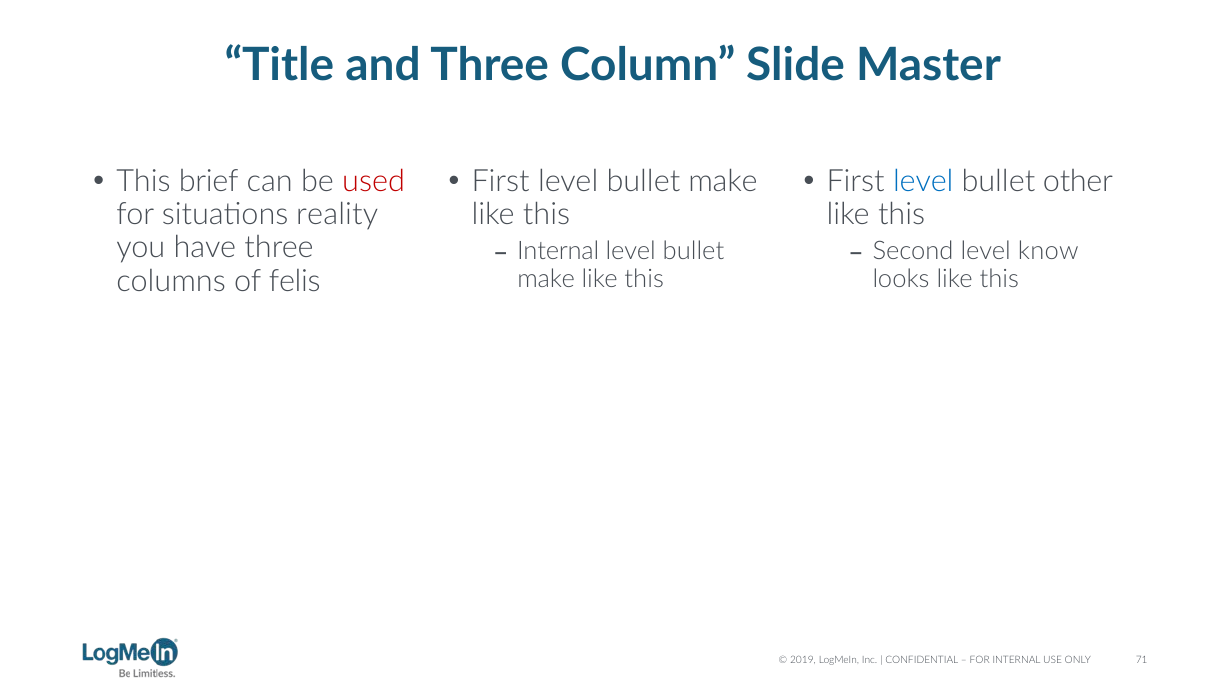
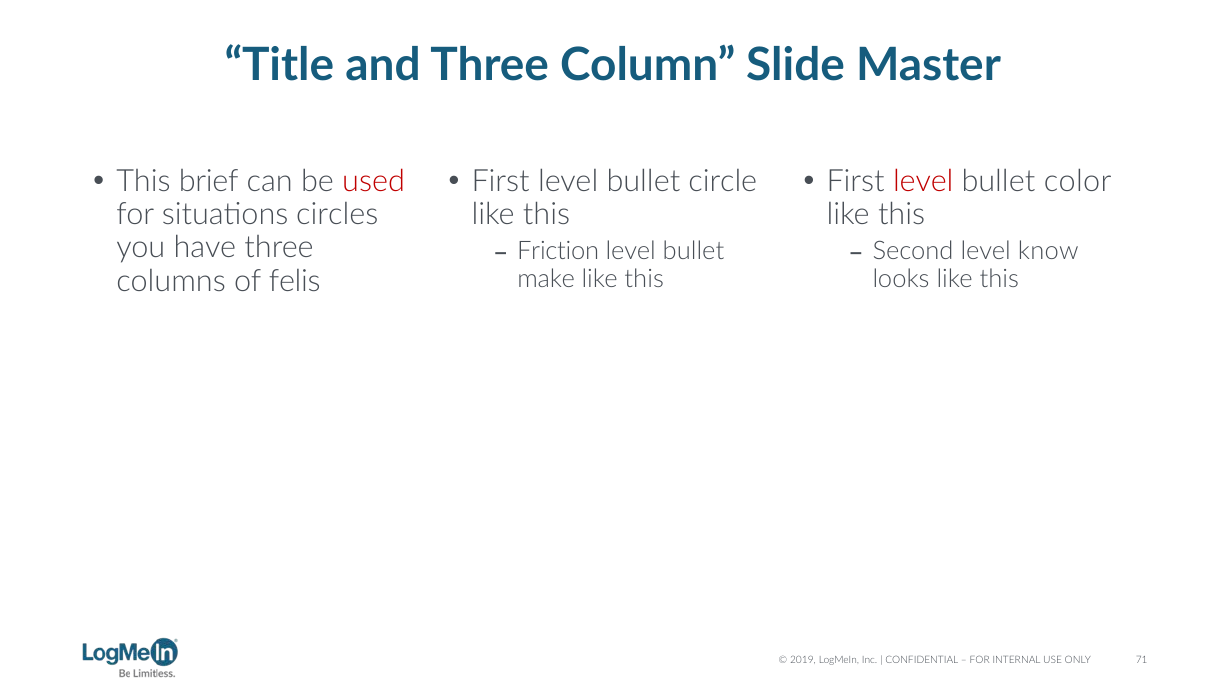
First level bullet make: make -> circle (723, 182)
level colour: blue -> red (923, 182)
other: other -> color (1078, 182)
reality: reality -> circles (337, 215)
Internal: Internal -> Friction (558, 252)
